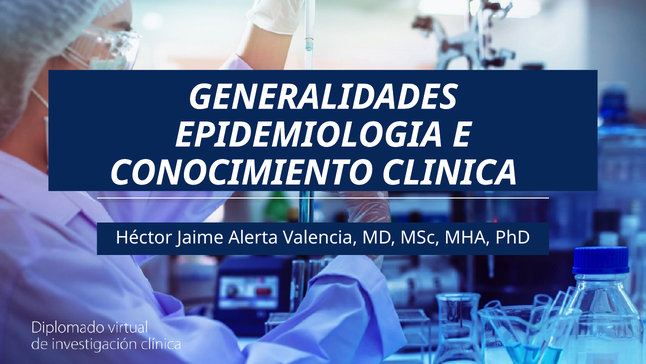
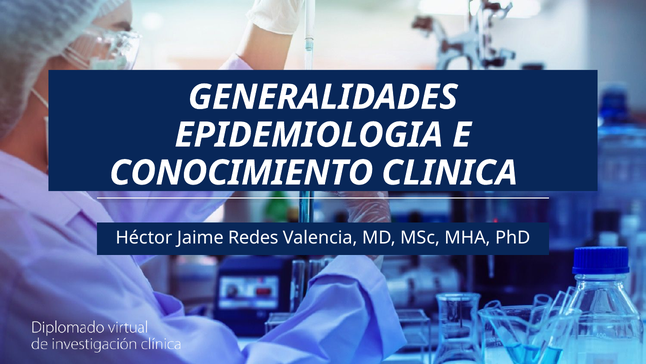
Alerta: Alerta -> Redes (253, 237)
